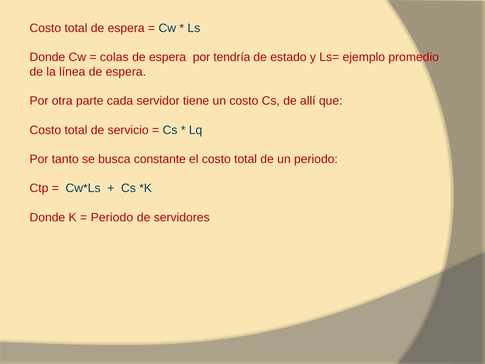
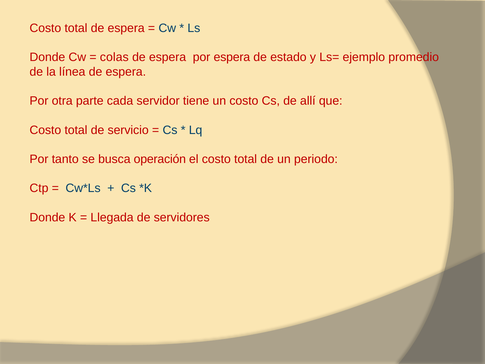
por tendría: tendría -> espera (232, 57)
constante: constante -> operación (160, 159)
Periodo: Periodo -> Llegada (112, 217)
